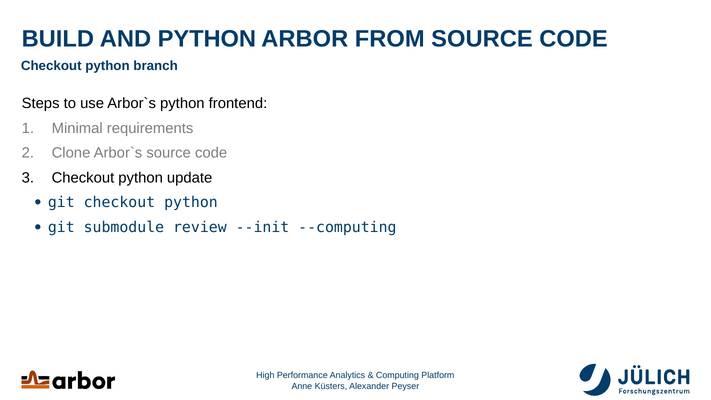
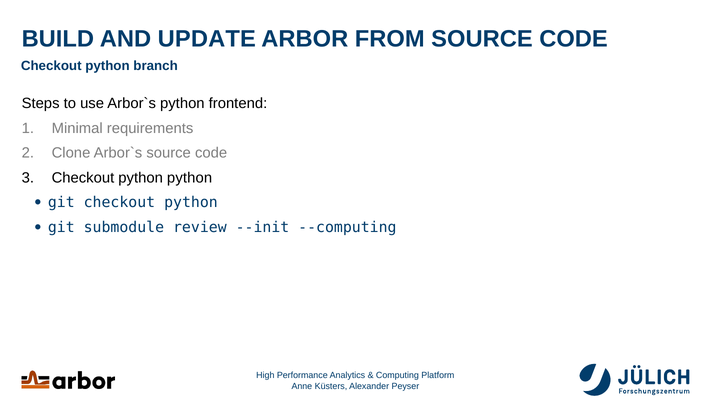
AND PYTHON: PYTHON -> UPDATE (207, 39)
python update: update -> python (190, 178)
